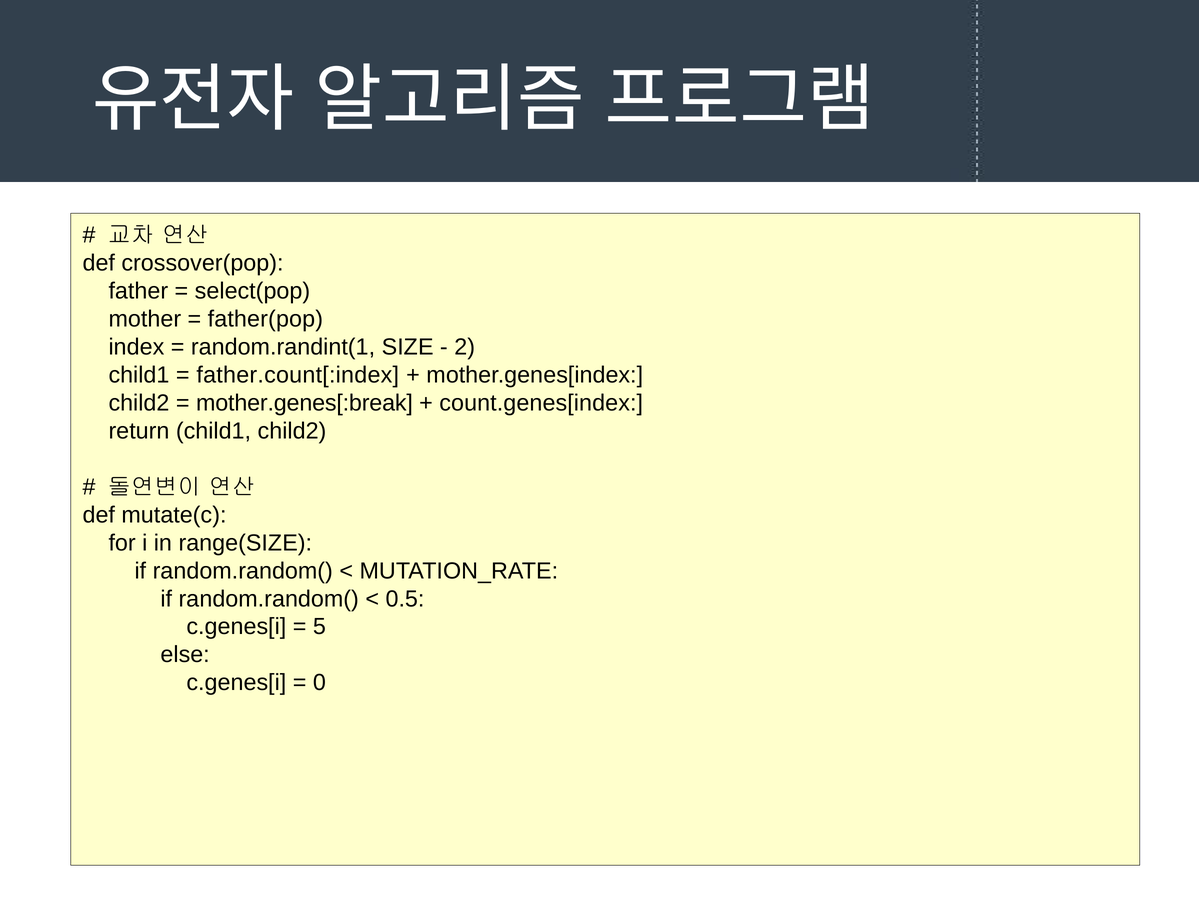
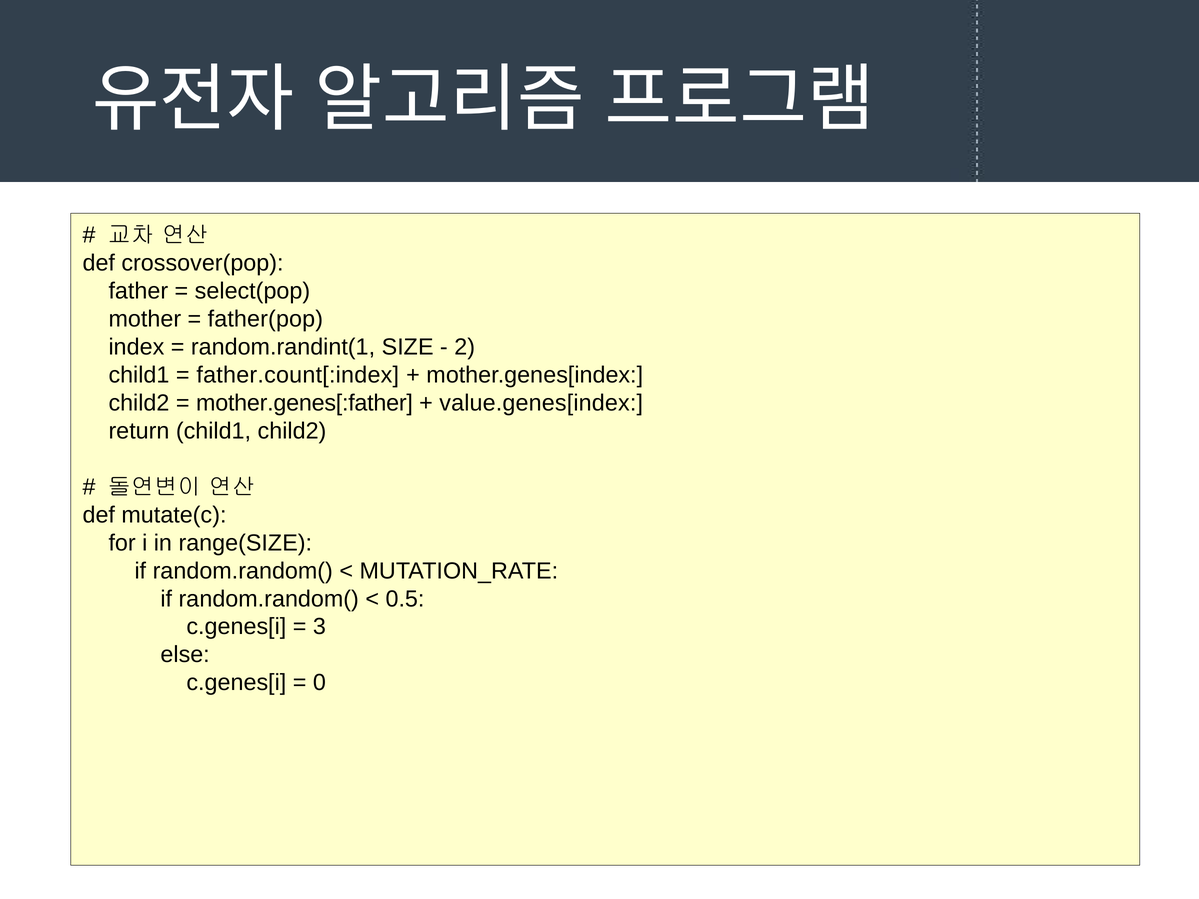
mother.genes[:break: mother.genes[:break -> mother.genes[:father (304, 403)
count.genes[index: count.genes[index -> value.genes[index (541, 403)
5: 5 -> 3 (319, 627)
